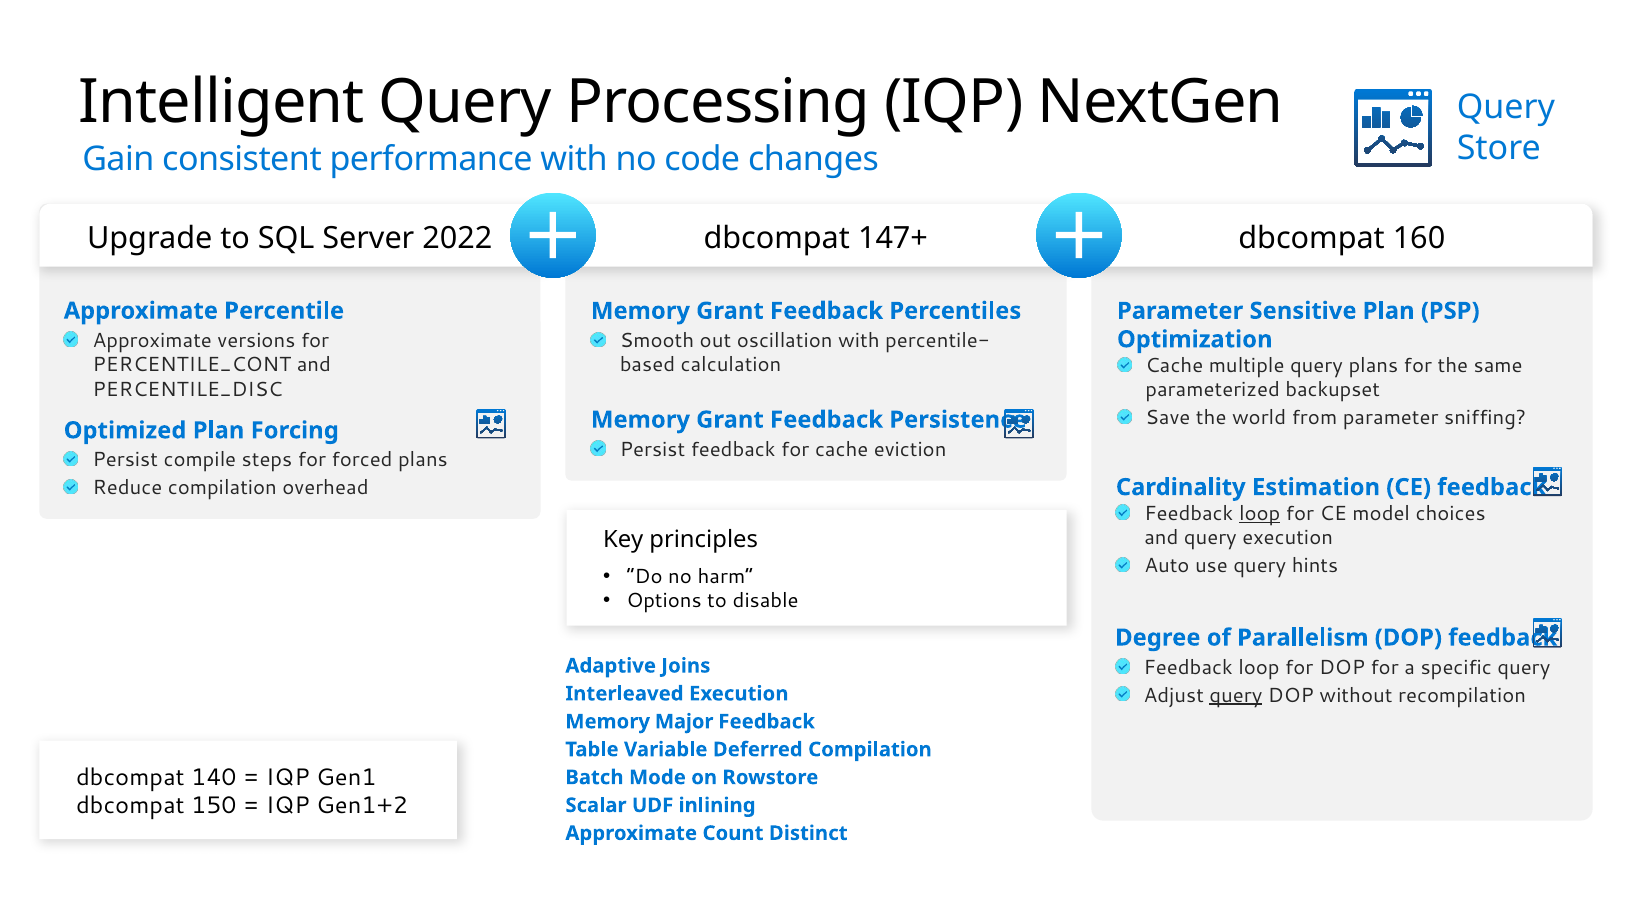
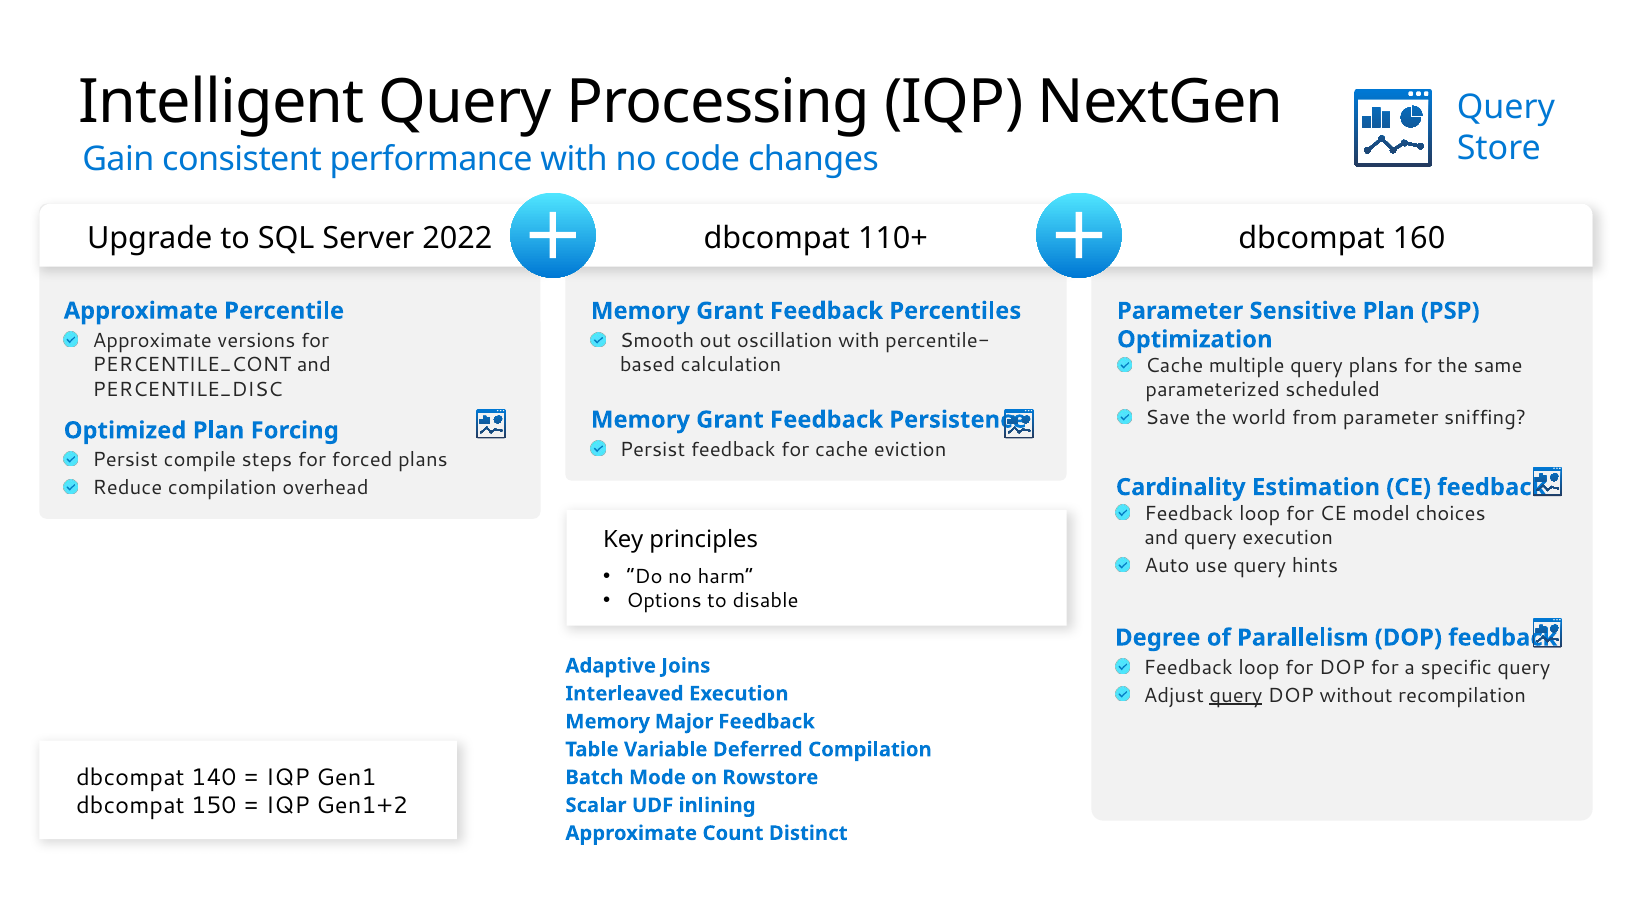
147+: 147+ -> 110+ (893, 239)
backupset: backupset -> scheduled (1333, 390)
loop underline: present -> none (1260, 514)
